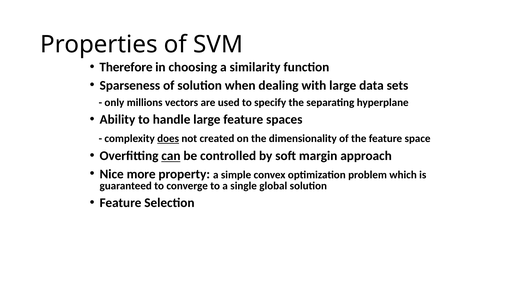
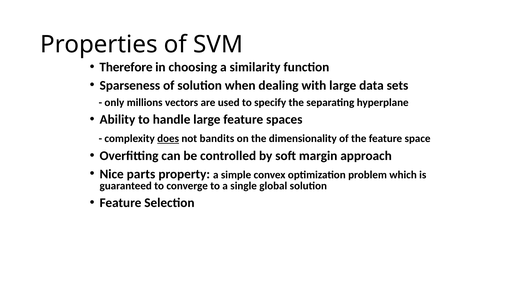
created: created -> bandits (217, 138)
can underline: present -> none (171, 156)
more: more -> parts (141, 174)
